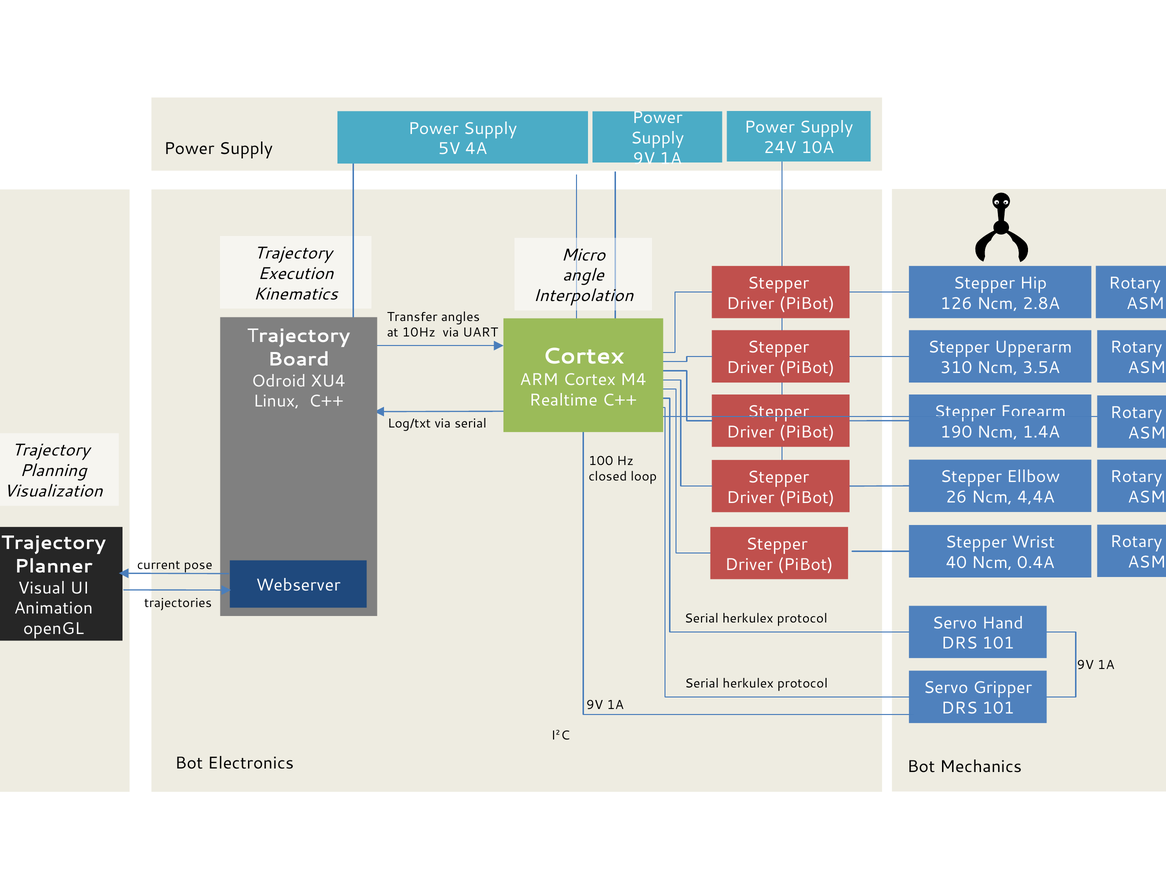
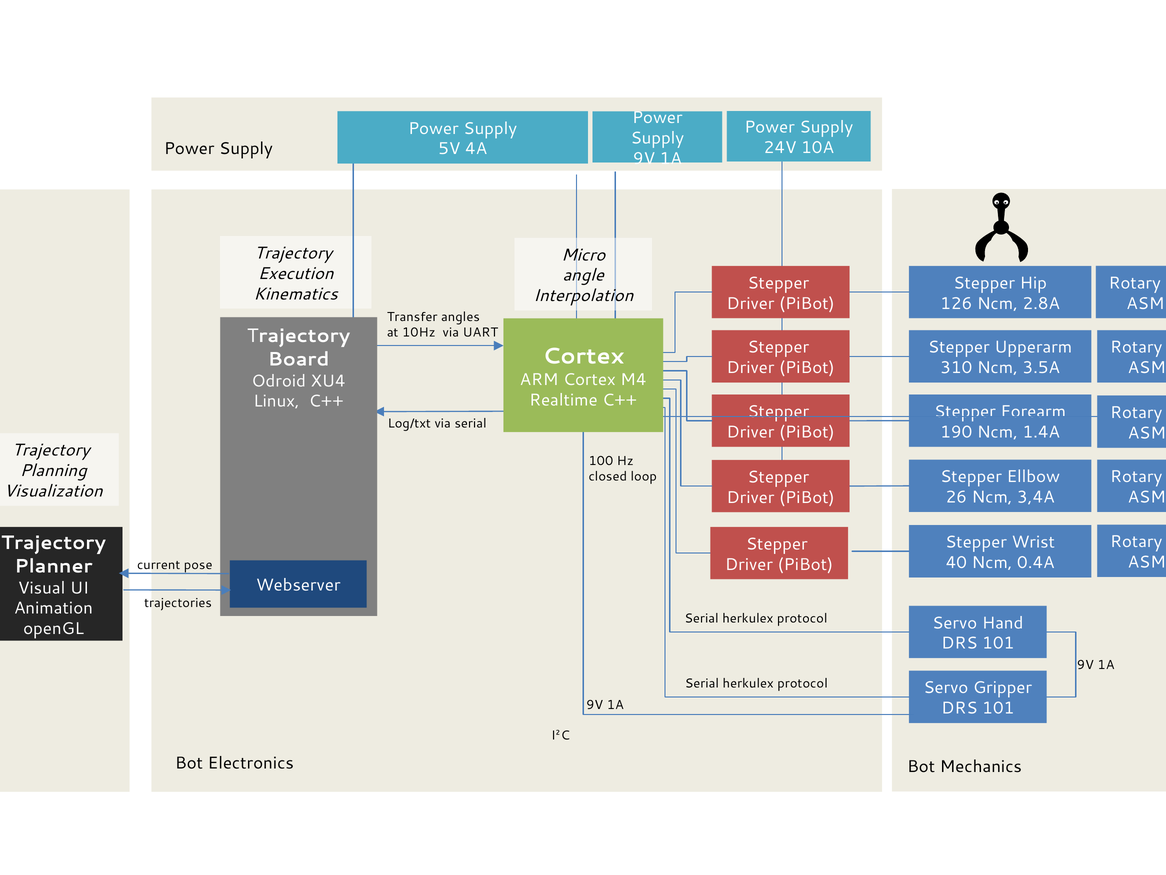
4,4A: 4,4A -> 3,4A (1036, 497)
